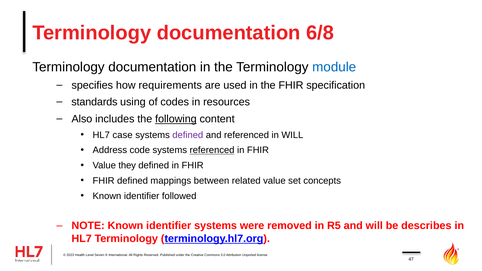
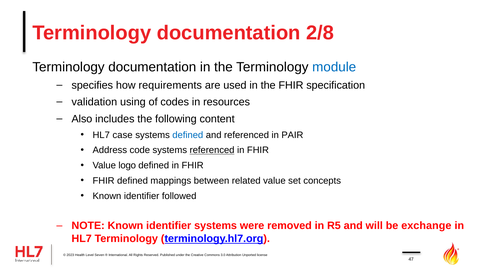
6/8: 6/8 -> 2/8 (320, 33)
standards: standards -> validation (94, 102)
following underline: present -> none (176, 119)
defined colour: purple -> blue (188, 135)
in WILL: WILL -> PAIR (292, 135)
they: they -> logo (127, 166)
describes: describes -> exchange (426, 226)
